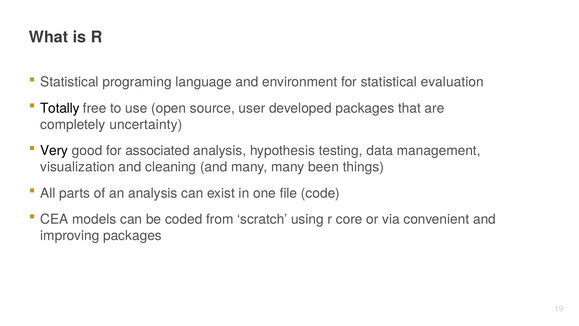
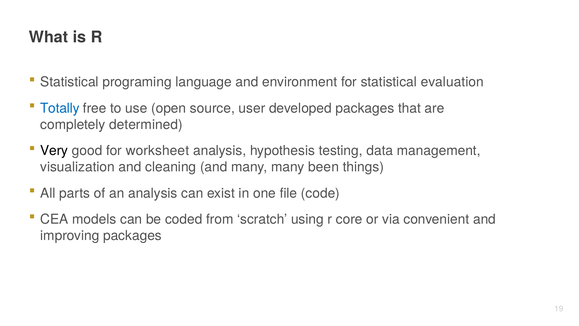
Totally colour: black -> blue (60, 108)
uncertainty: uncertainty -> determined (146, 125)
associated: associated -> worksheet (157, 151)
